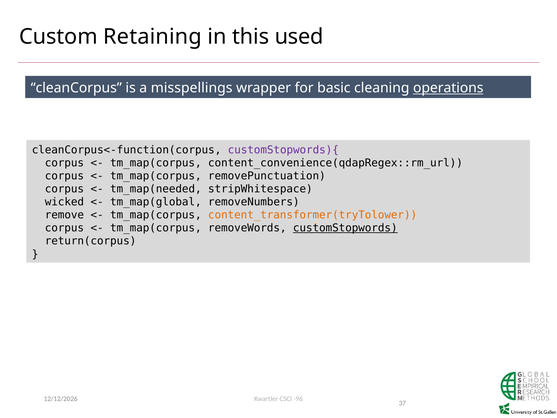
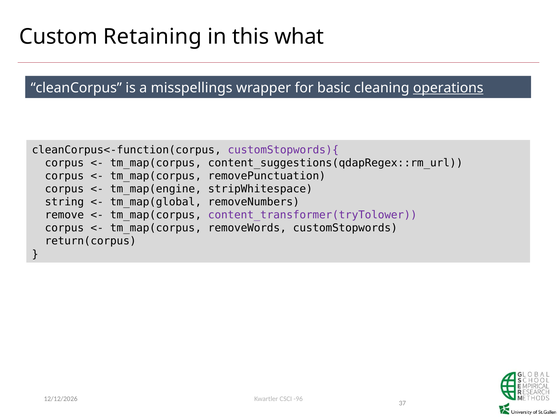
used: used -> what (299, 37)
content_convenience(qdapRegex::rm_url: content_convenience(qdapRegex::rm_url -> content_suggestions(qdapRegex::rm_url (335, 163)
tm_map(needed: tm_map(needed -> tm_map(engine (156, 189)
wicked: wicked -> string (64, 202)
content_transformer(tryTolower colour: orange -> purple (313, 215)
customStopwords underline: present -> none (345, 228)
